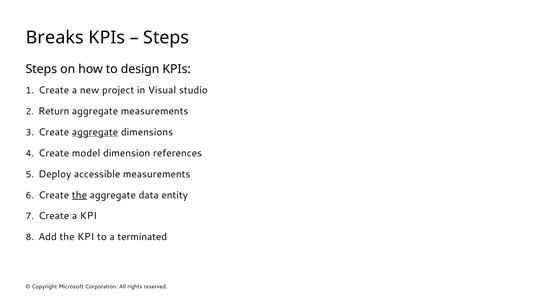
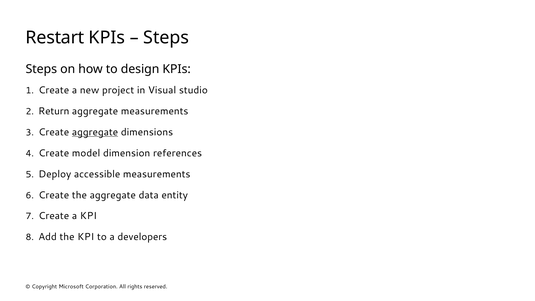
Breaks: Breaks -> Restart (55, 38)
the underline: present -> none (79, 195)
terminated: terminated -> developers (142, 237)
